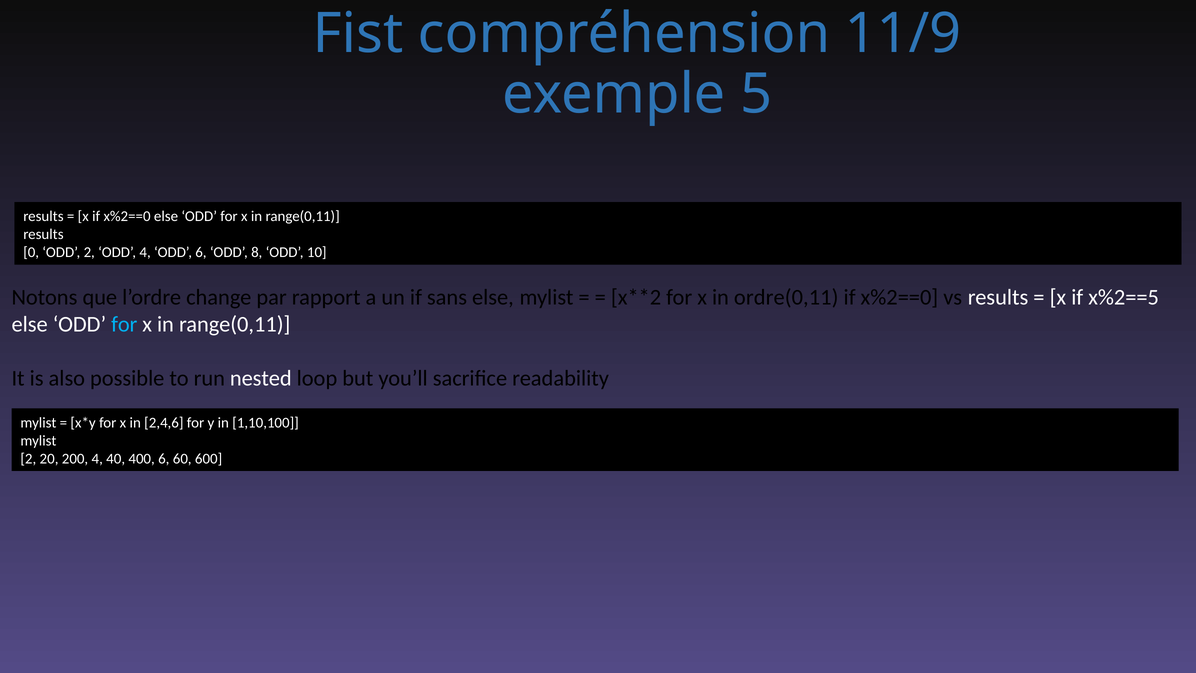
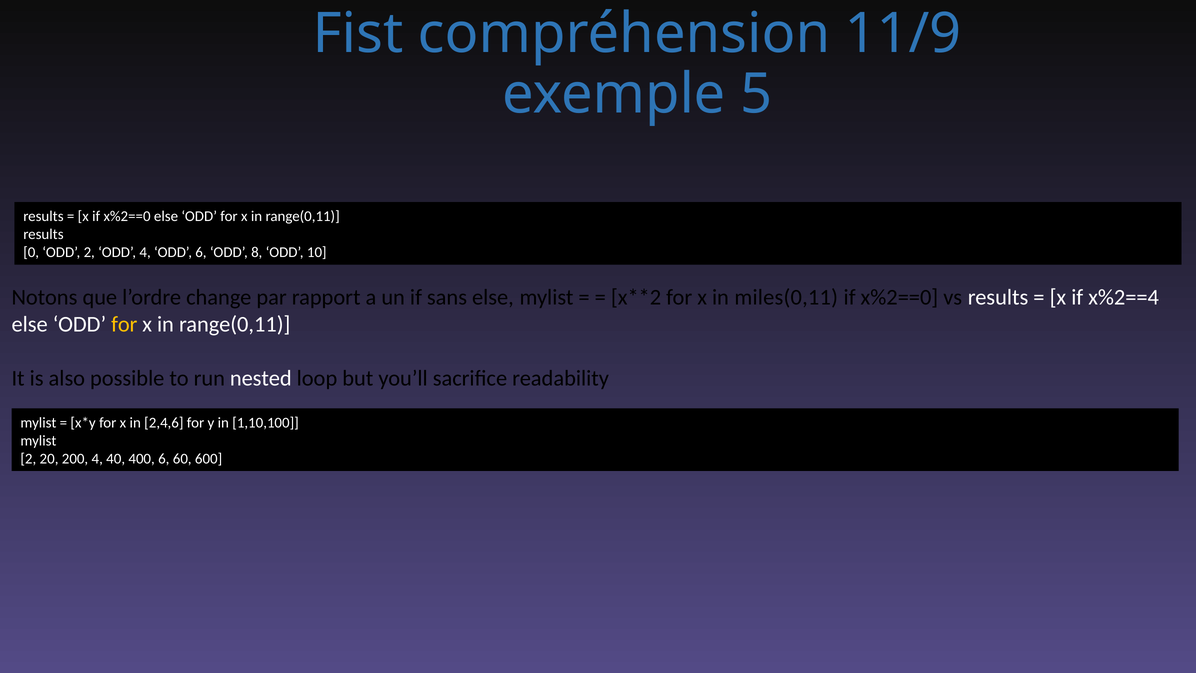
ordre(0,11: ordre(0,11 -> miles(0,11 (786, 297)
x%2==5: x%2==5 -> x%2==4 (1124, 297)
for colour: light blue -> yellow (124, 324)
